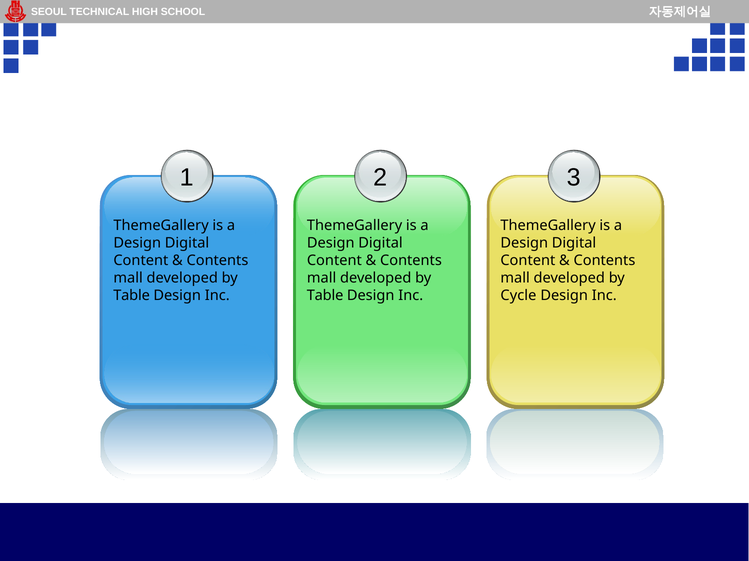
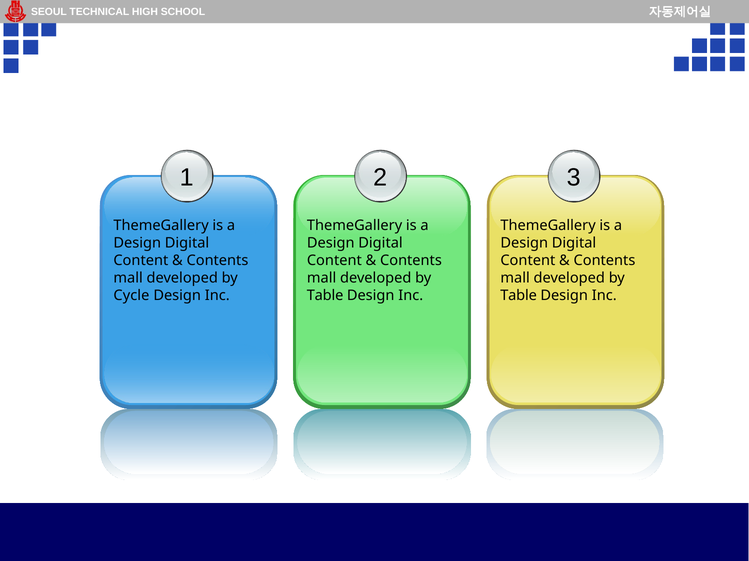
Table: Table -> Cycle (131, 296)
Cycle: Cycle -> Table (519, 296)
